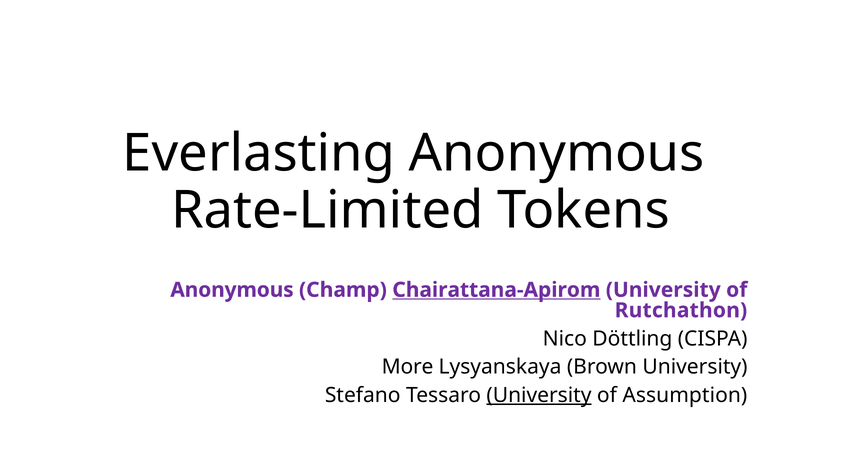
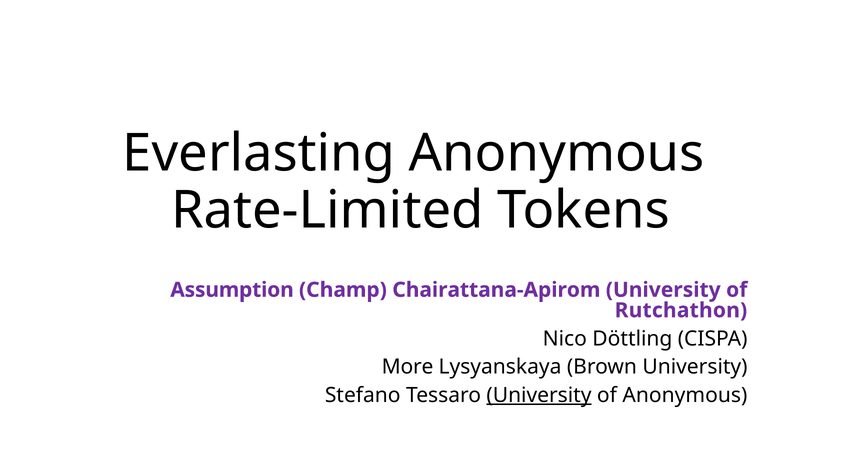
Anonymous: Anonymous -> Assumption (232, 290)
Chairattana-Apirom underline: present -> none (496, 290)
of Assumption: Assumption -> Anonymous (685, 395)
